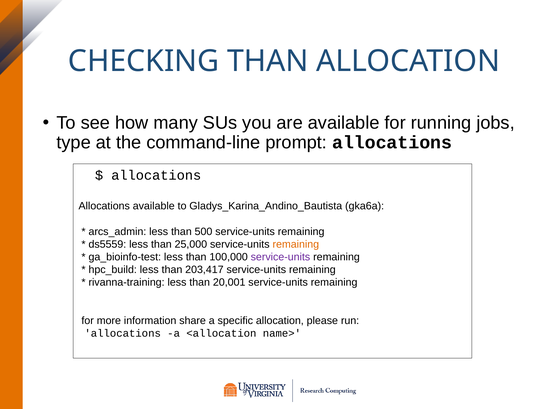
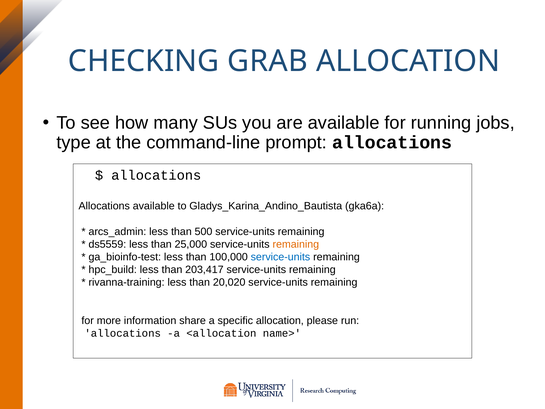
CHECKING THAN: THAN -> GRAB (268, 61)
service-units colour: purple -> blue (280, 257)
20,001: 20,001 -> 20,020 (229, 282)
